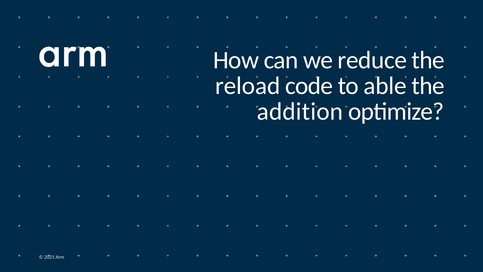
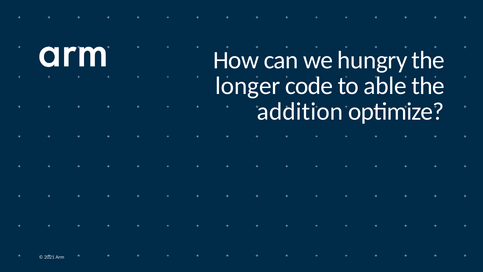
reduce: reduce -> hungry (372, 60)
reload: reload -> longer (248, 86)
